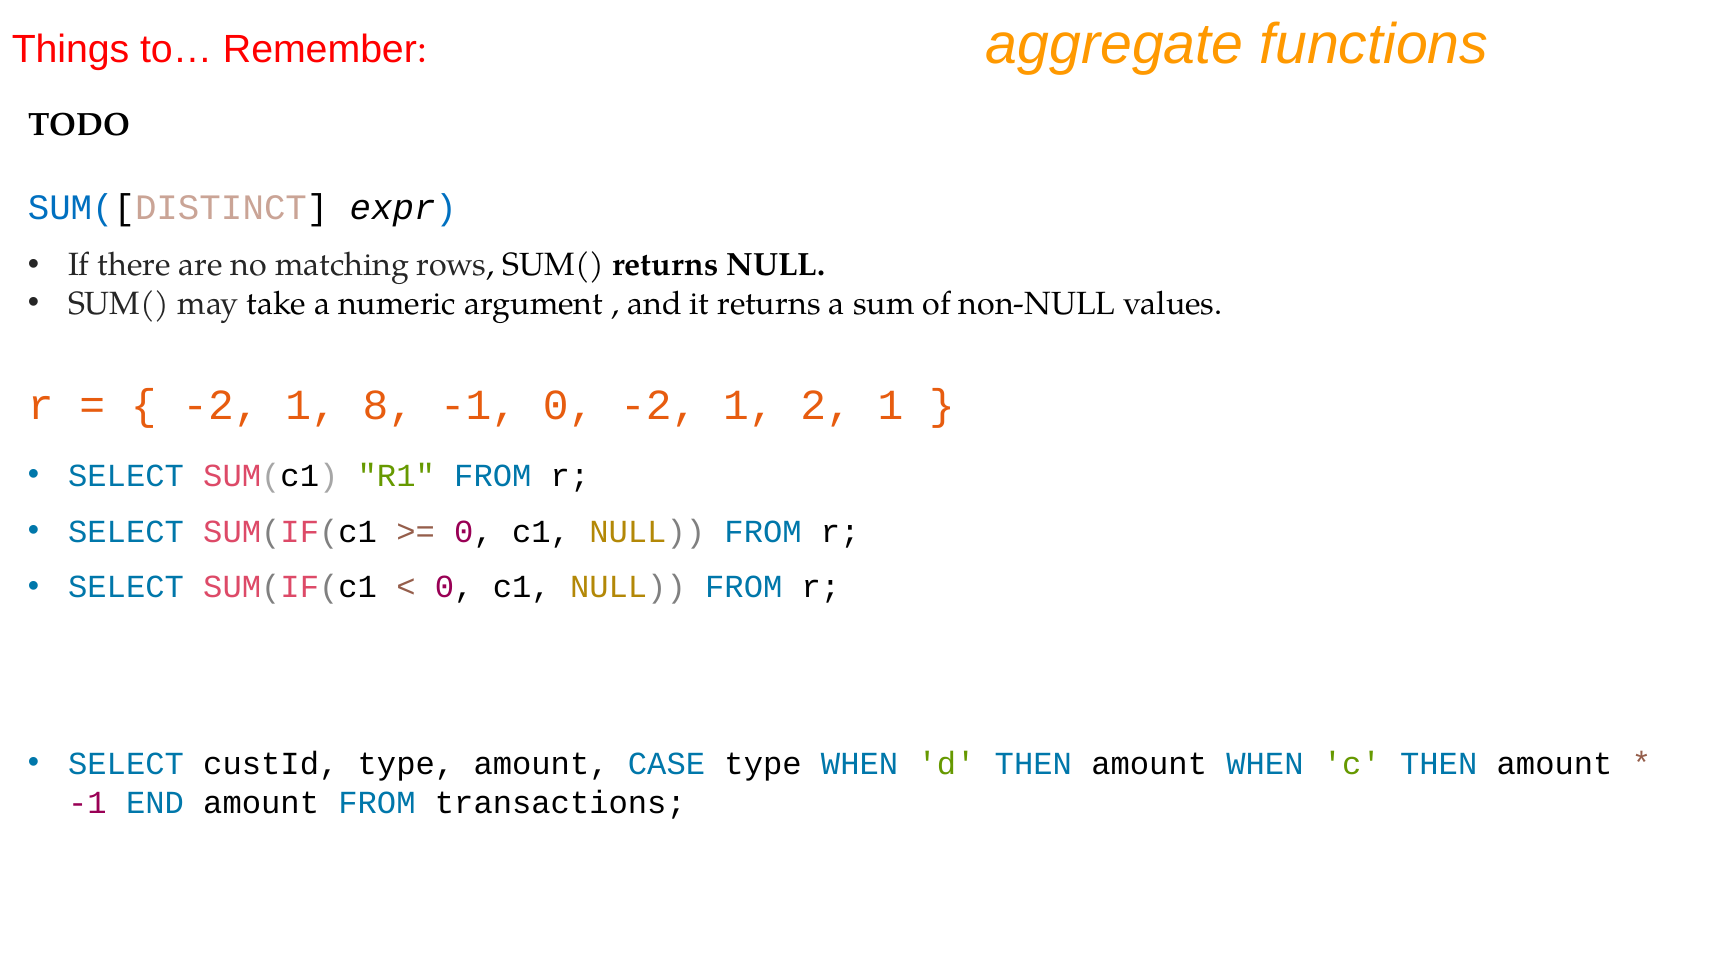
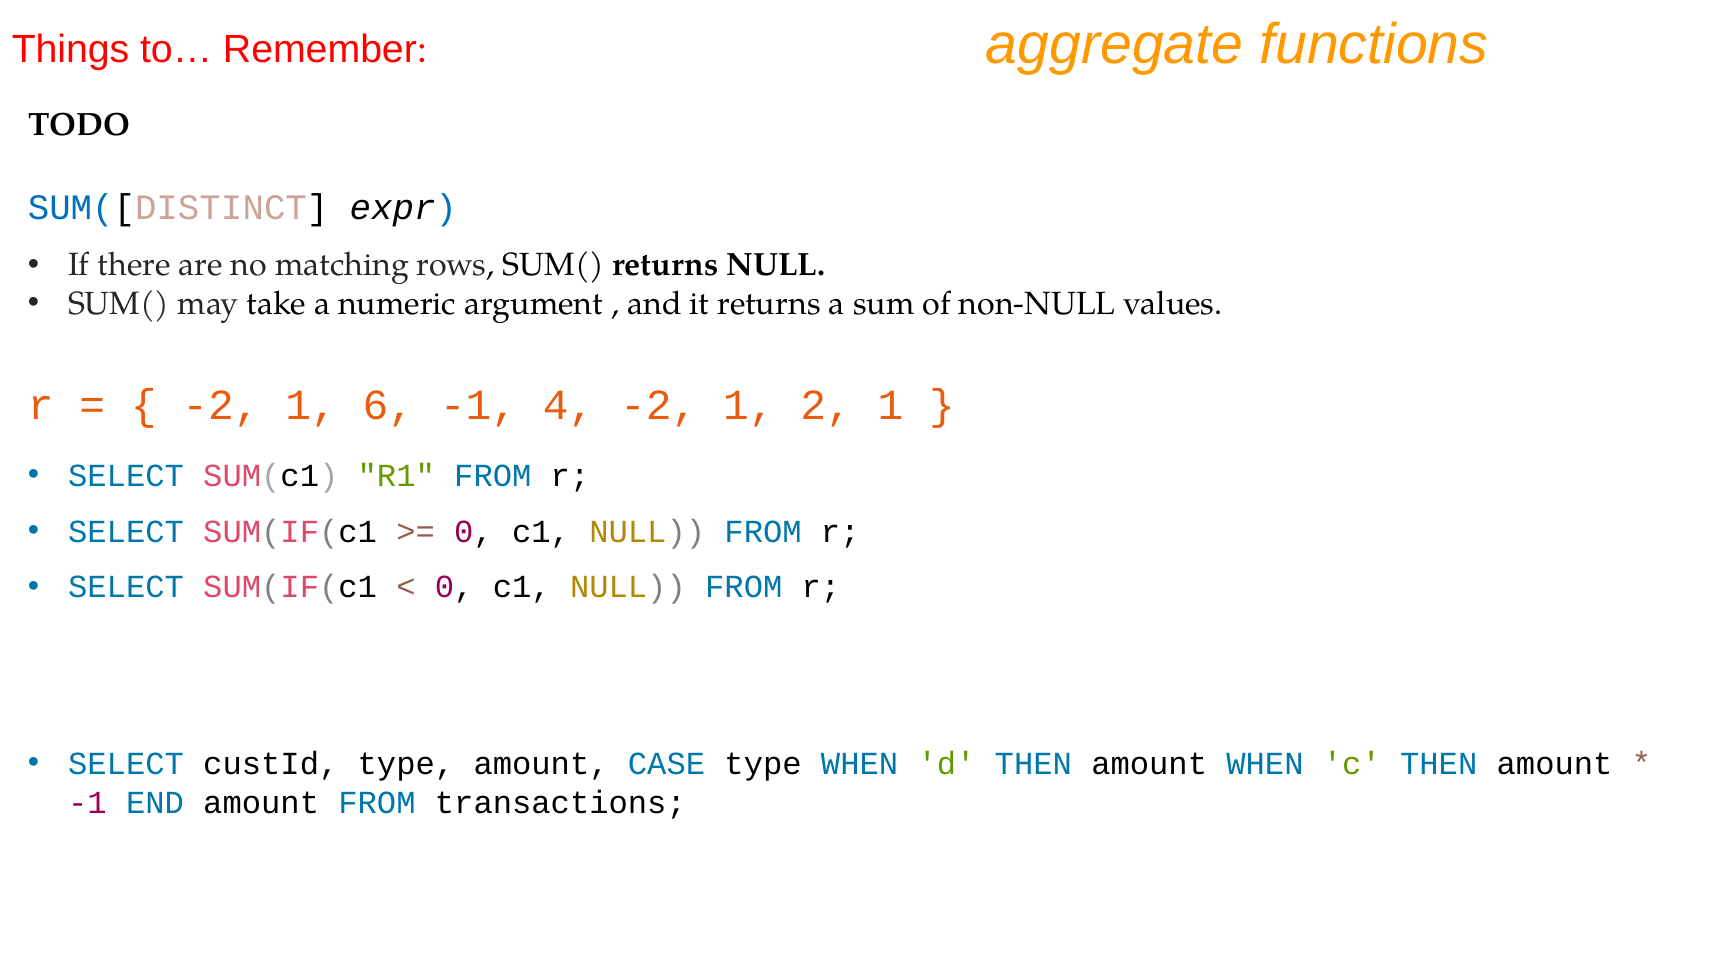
8: 8 -> 6 (388, 406)
-1 0: 0 -> 4 (569, 406)
